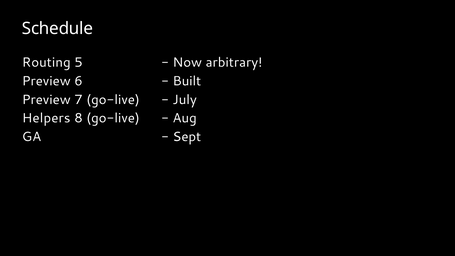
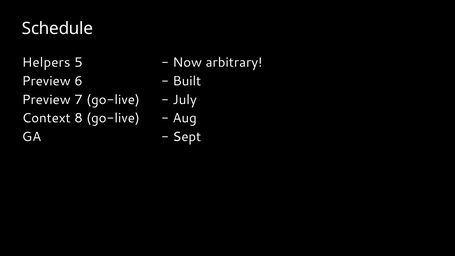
Routing: Routing -> Helpers (46, 62)
Helpers: Helpers -> Context (46, 118)
